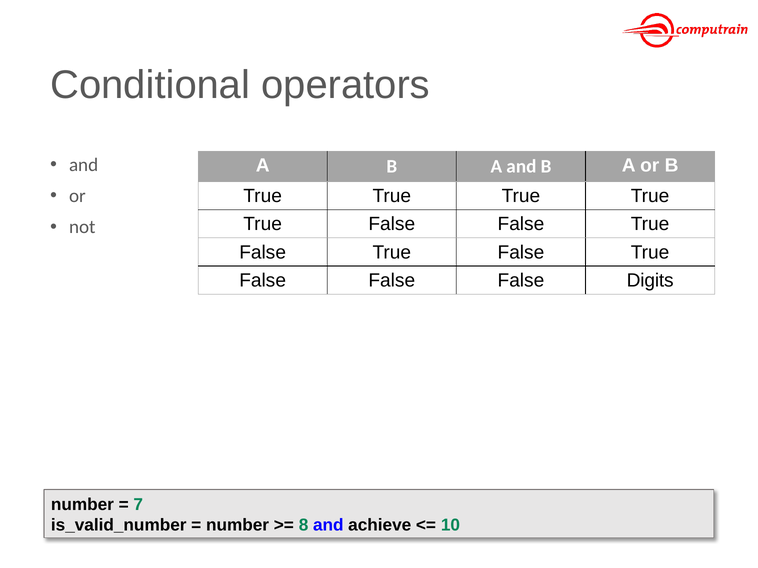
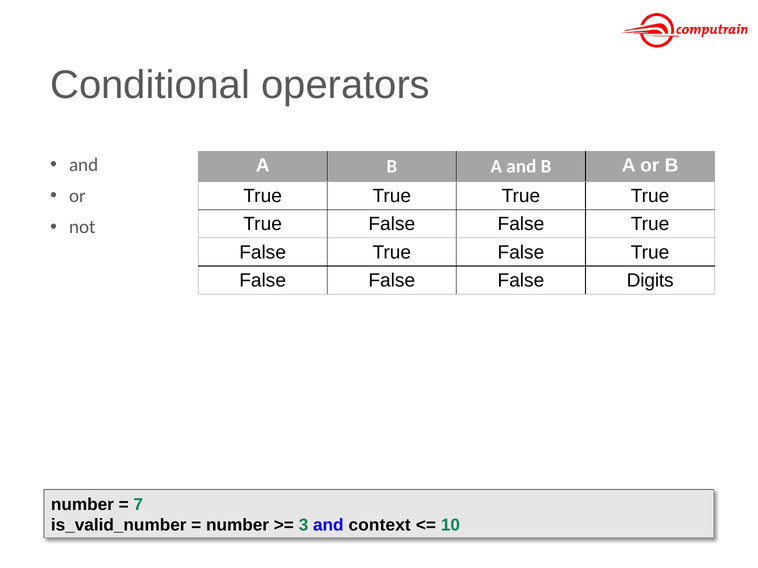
8: 8 -> 3 (304, 526)
achieve: achieve -> context (380, 526)
